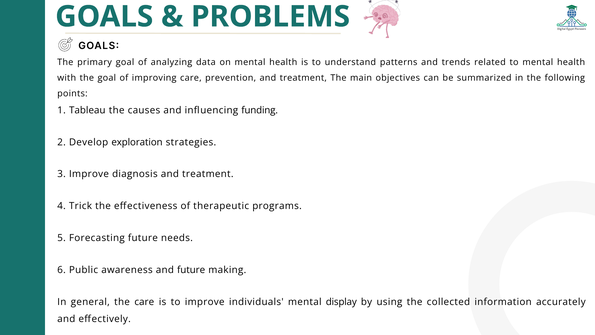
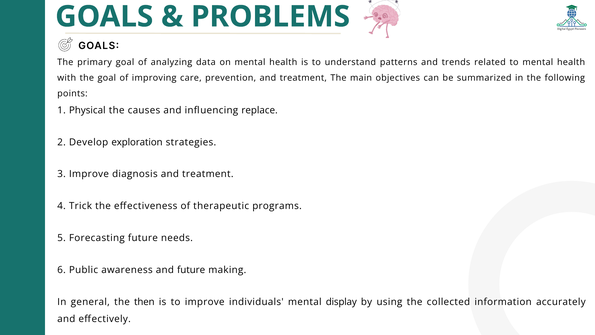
Tableau: Tableau -> Physical (87, 110)
funding: funding -> replace (260, 110)
the care: care -> then (144, 302)
